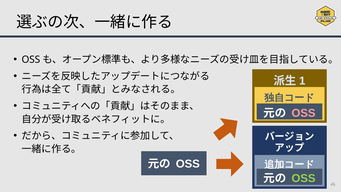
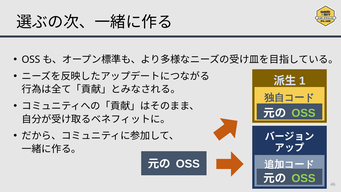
OSS colour: pink -> light green (303, 113)
